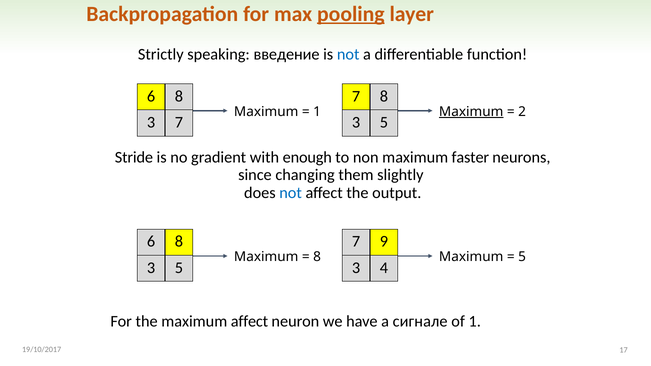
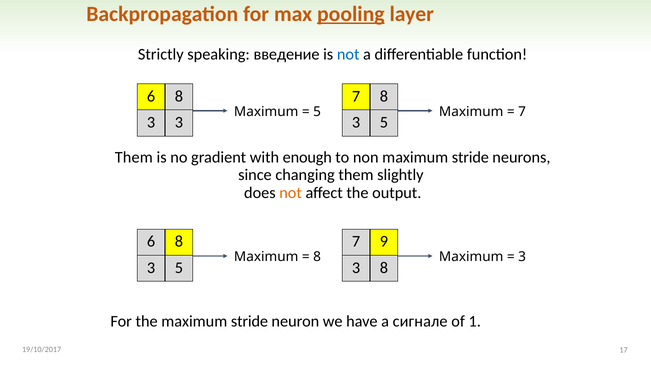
1: 1 -> 5 (317, 112)
Maximum underline: present -> none (471, 112)
2: 2 -> 7 (522, 112)
3 7: 7 -> 3 (179, 122)
Stride: Stride -> Them (134, 158)
non maximum faster: faster -> stride (470, 158)
not colour: blue -> orange (291, 193)
5: 5 -> 3 (522, 257)
3 4: 4 -> 8 (384, 268)
the maximum affect: affect -> stride (249, 322)
